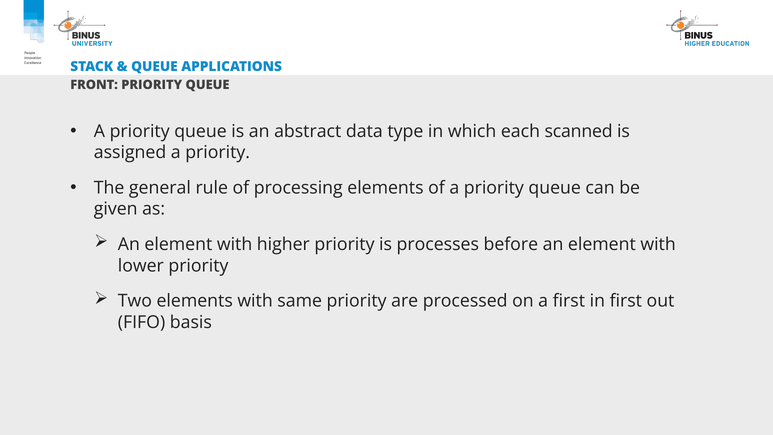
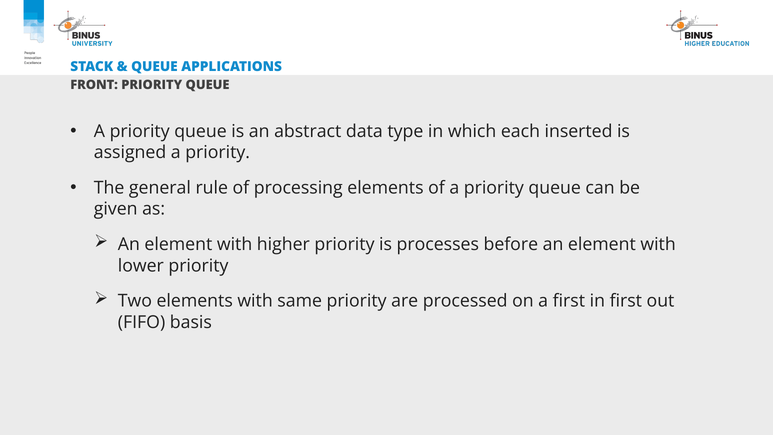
scanned: scanned -> inserted (579, 131)
